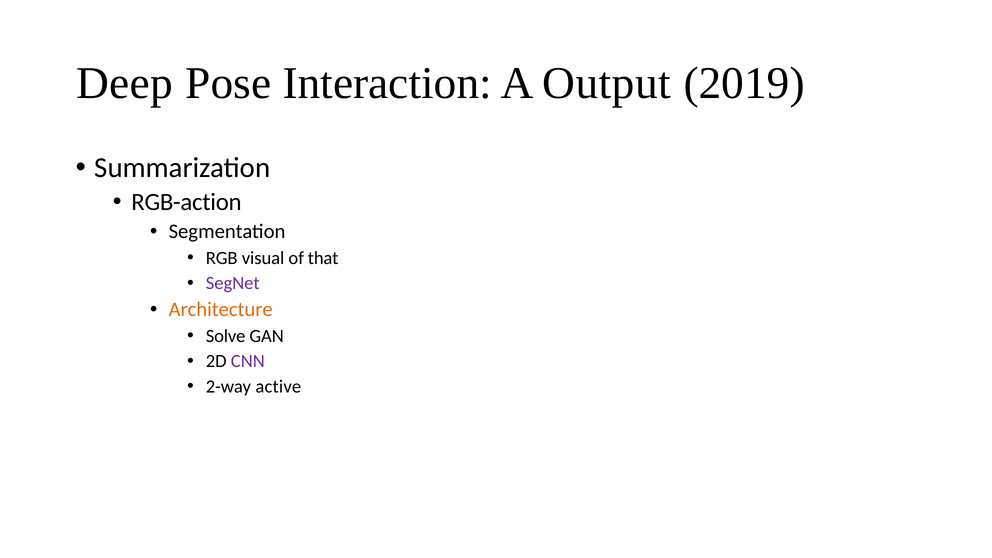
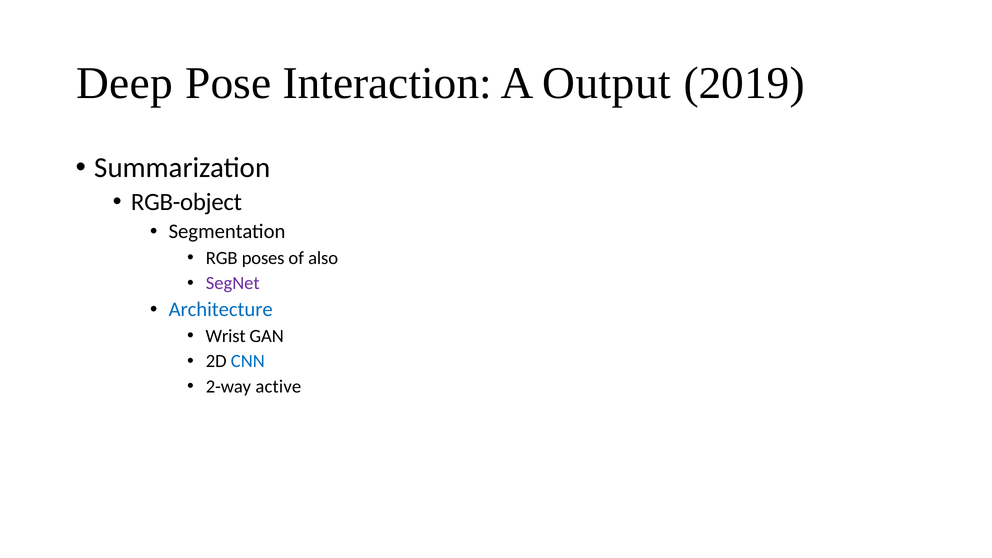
RGB-action: RGB-action -> RGB-object (186, 202)
visual: visual -> poses (263, 258)
that: that -> also (323, 258)
Architecture colour: orange -> blue (221, 310)
Solve: Solve -> Wrist (226, 336)
CNN colour: purple -> blue (248, 361)
